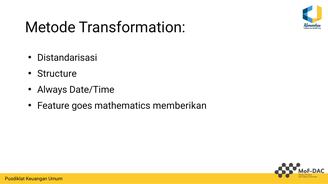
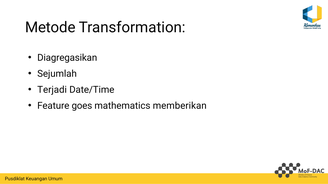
Distandarisasi: Distandarisasi -> Diagregasikan (67, 58)
Structure: Structure -> Sejumlah (57, 74)
Always: Always -> Terjadi (52, 90)
